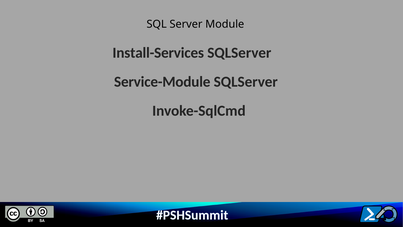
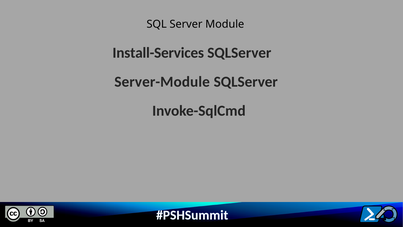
Service-Module: Service-Module -> Server-Module (162, 82)
